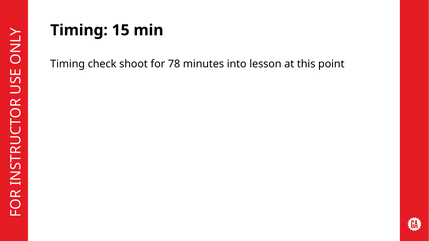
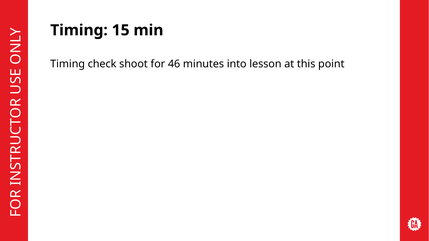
78: 78 -> 46 (174, 64)
